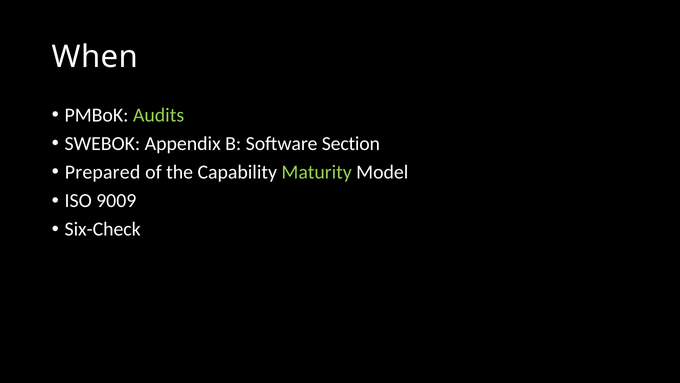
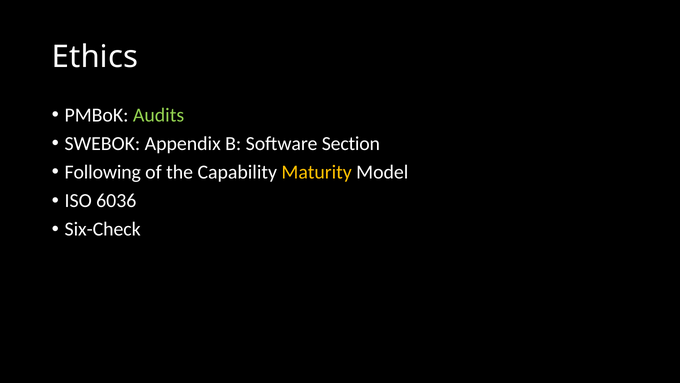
When: When -> Ethics (95, 57)
Prepared: Prepared -> Following (103, 172)
Maturity colour: light green -> yellow (317, 172)
9009: 9009 -> 6036 (116, 201)
